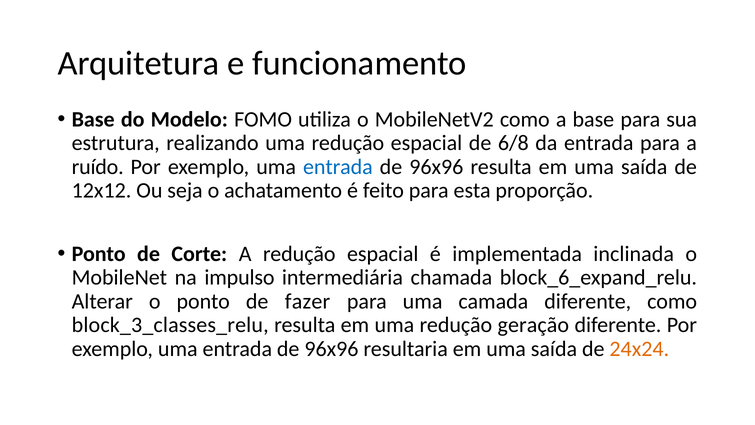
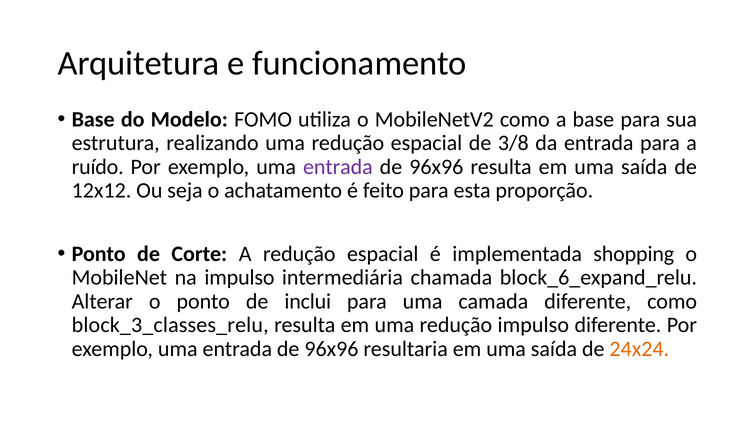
6/8: 6/8 -> 3/8 (513, 143)
entrada colour: blue -> purple (338, 167)
inclinada: inclinada -> shopping (634, 254)
fazer: fazer -> inclui (308, 301)
redução geração: geração -> impulso (533, 325)
